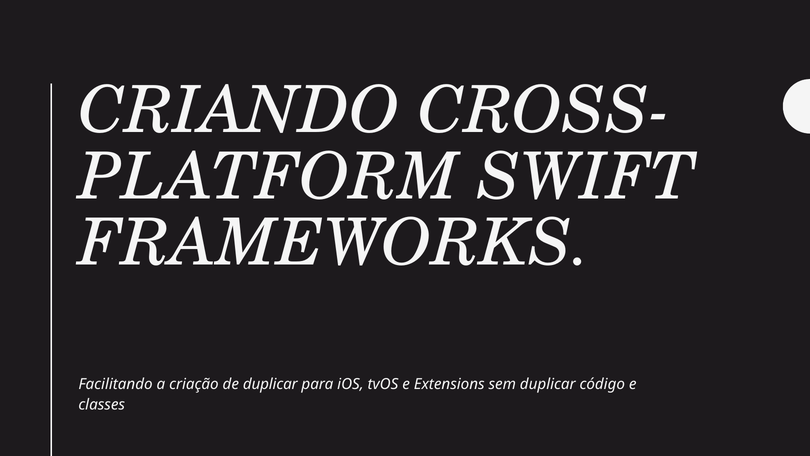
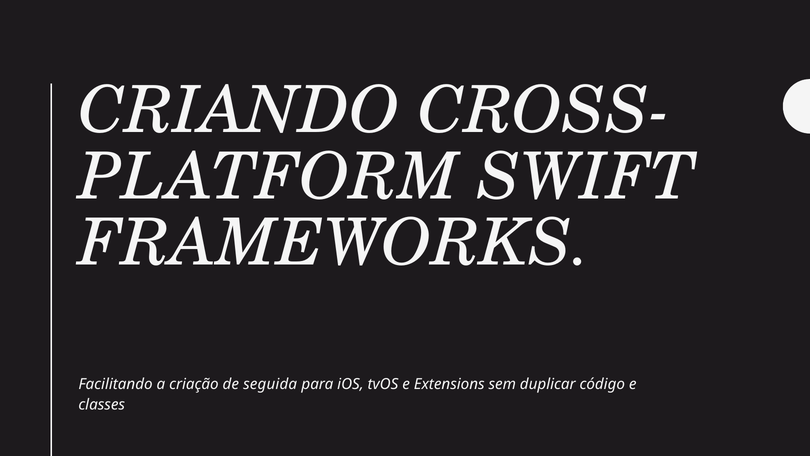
de duplicar: duplicar -> seguida (270, 384)
